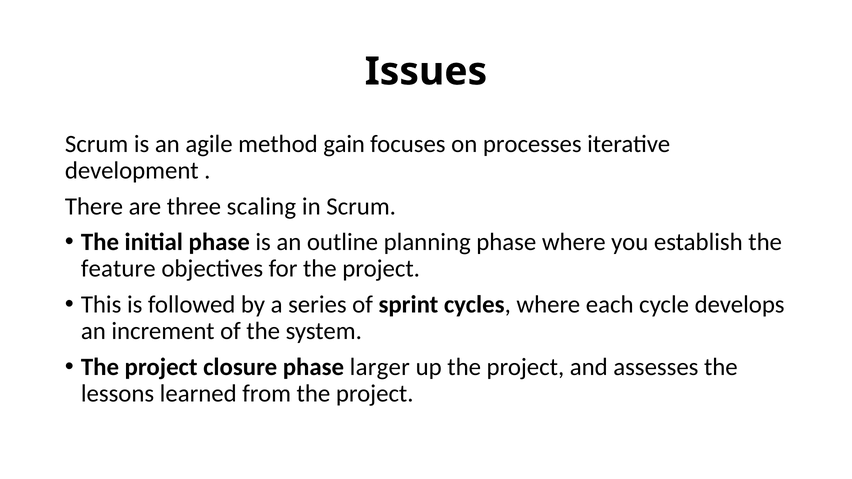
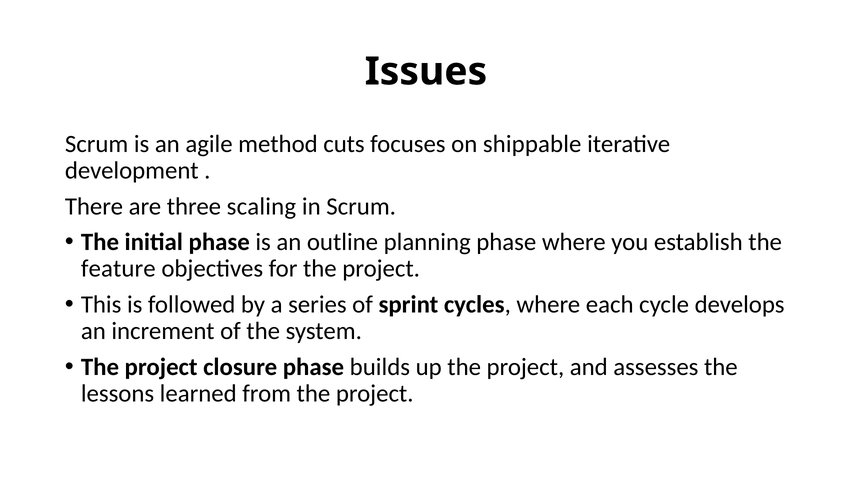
gain: gain -> cuts (344, 144)
processes: processes -> shippable (532, 144)
larger: larger -> builds (380, 367)
